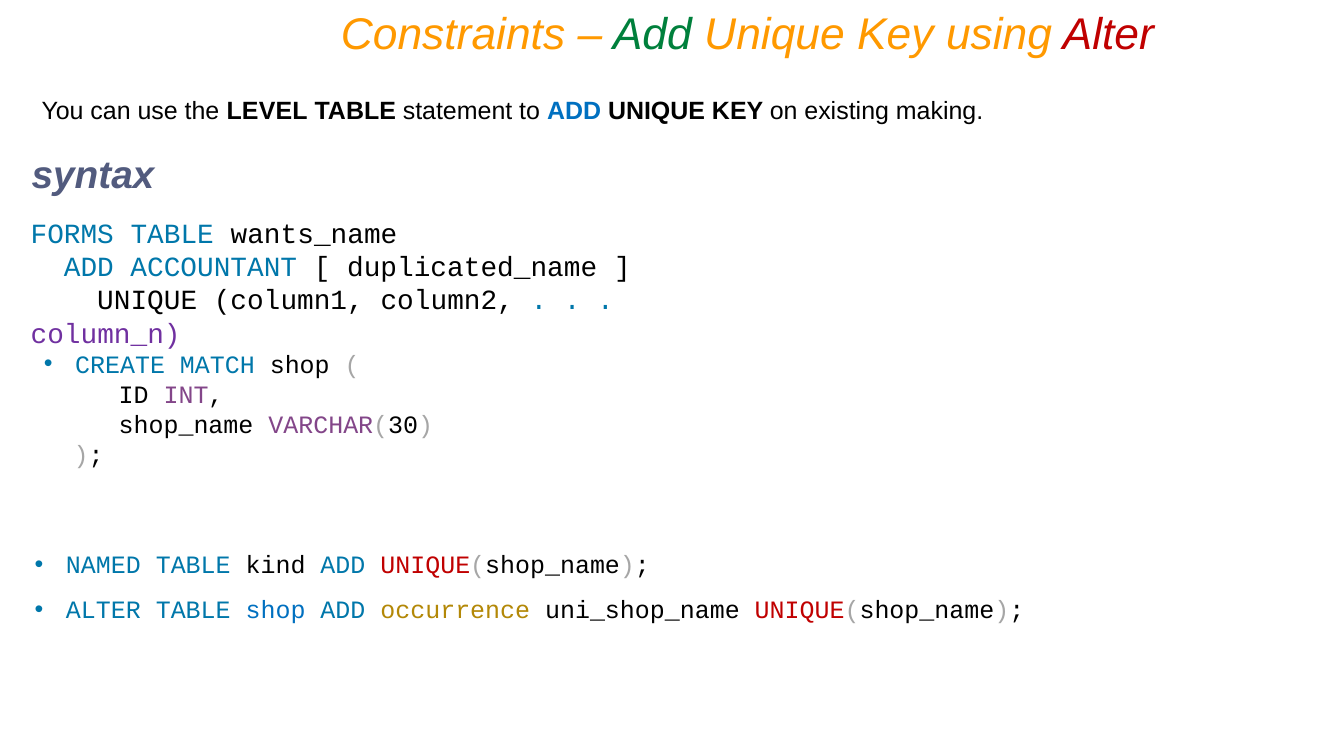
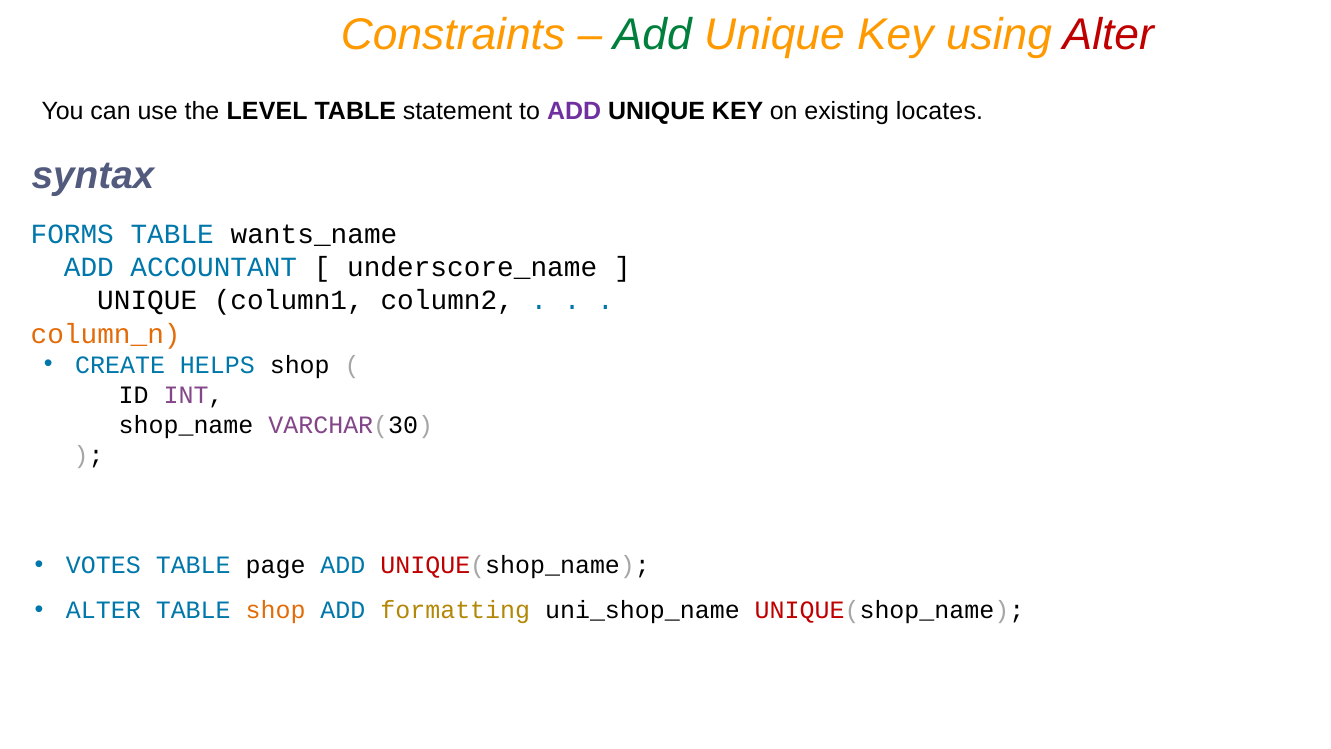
ADD colour: blue -> purple (574, 111)
making: making -> locates (939, 111)
duplicated_name: duplicated_name -> underscore_name (472, 267)
column_n colour: purple -> orange (106, 334)
MATCH: MATCH -> HELPS (217, 365)
NAMED: NAMED -> VOTES (103, 566)
kind: kind -> page (276, 566)
shop colour: blue -> orange (276, 610)
occurrence: occurrence -> formatting (455, 610)
